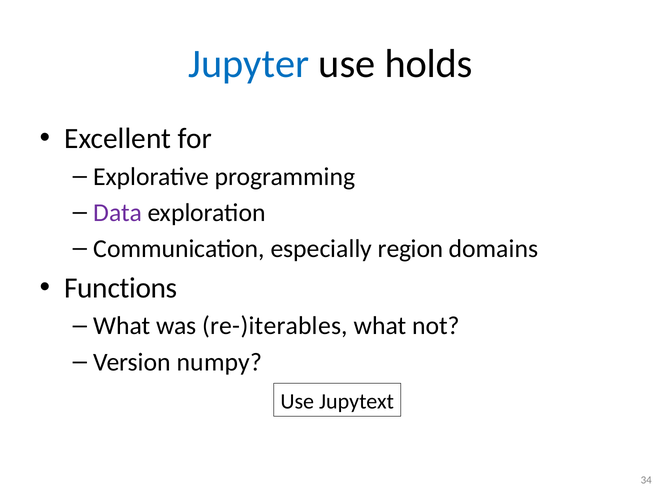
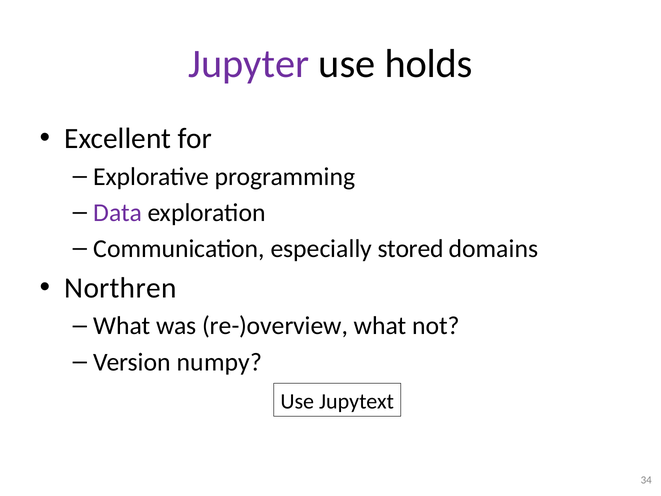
Jupyter colour: blue -> purple (249, 64)
region: region -> stored (411, 249)
Functions: Functions -> Northren (120, 288)
re-)iterables: re-)iterables -> re-)overview (275, 326)
